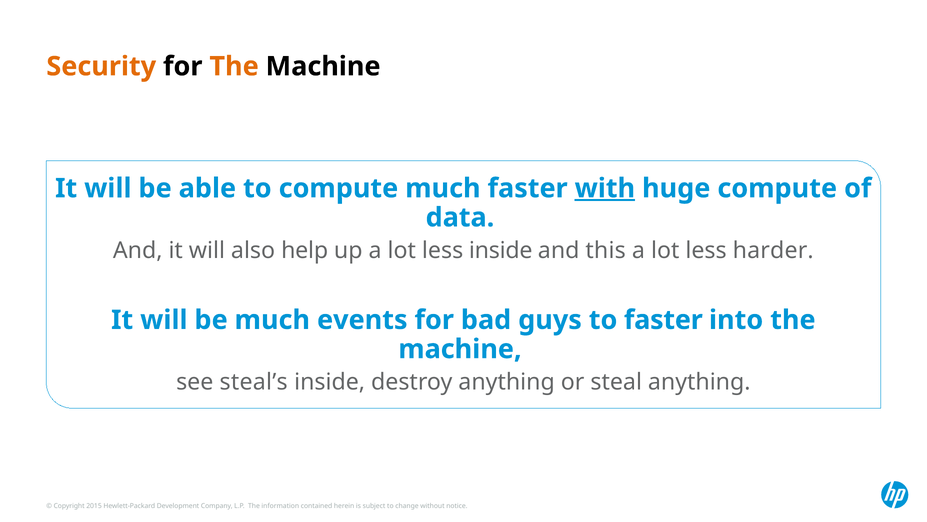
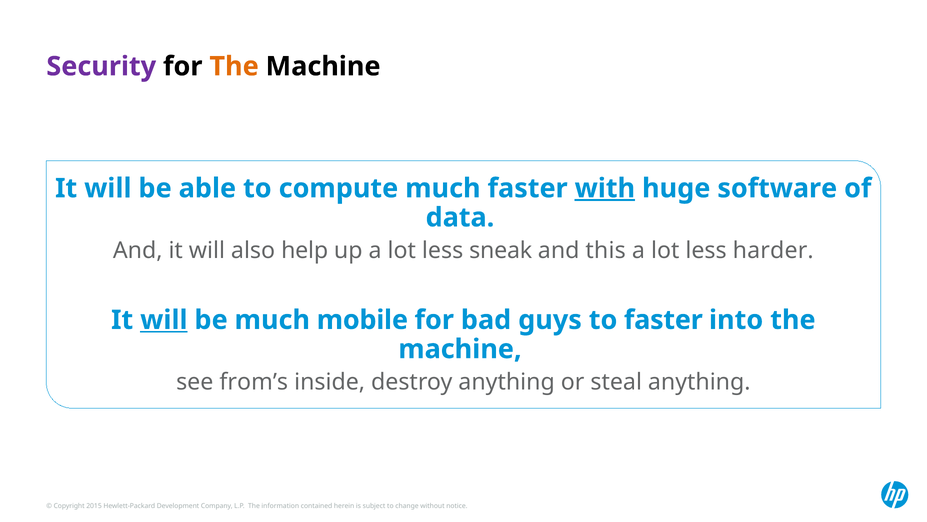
Security colour: orange -> purple (101, 66)
huge compute: compute -> software (777, 188)
less inside: inside -> sneak (501, 250)
will underline: none -> present (164, 320)
events: events -> mobile (362, 320)
steal’s: steal’s -> from’s (254, 382)
